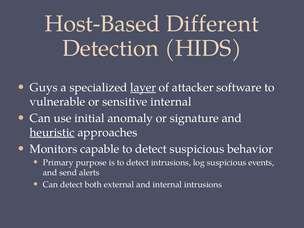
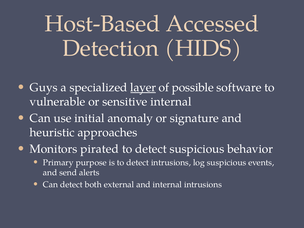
Different: Different -> Accessed (213, 24)
attacker: attacker -> possible (193, 88)
heuristic underline: present -> none (52, 132)
capable: capable -> pirated (100, 149)
